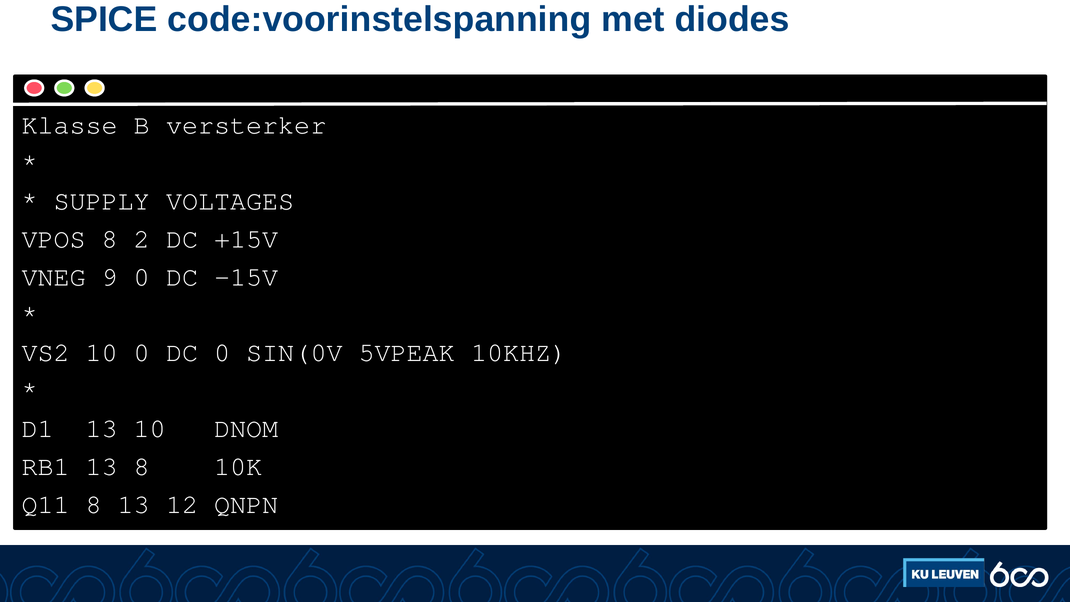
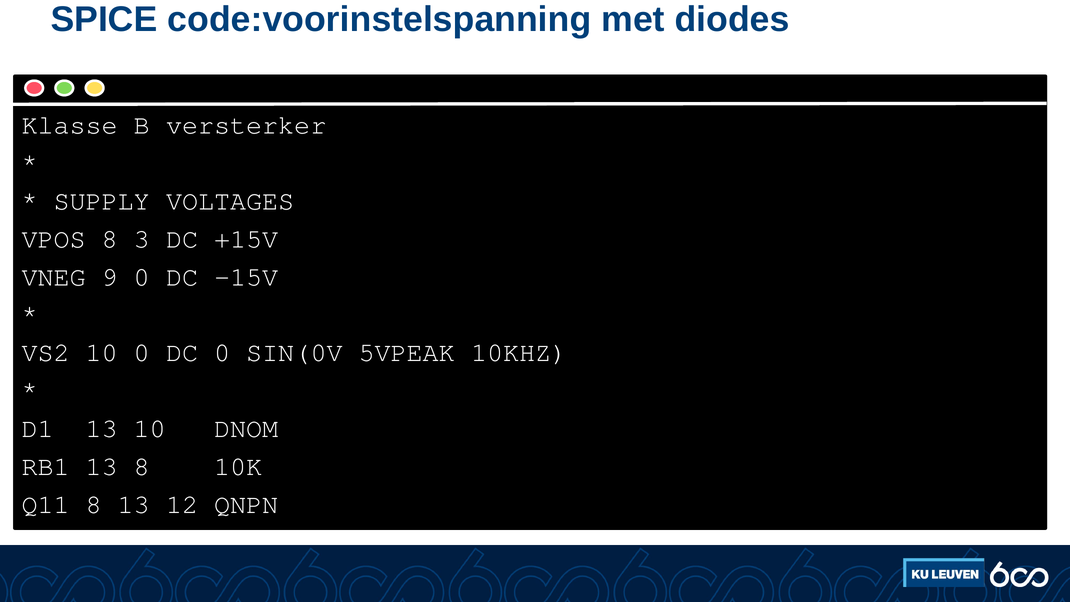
2: 2 -> 3 (142, 239)
